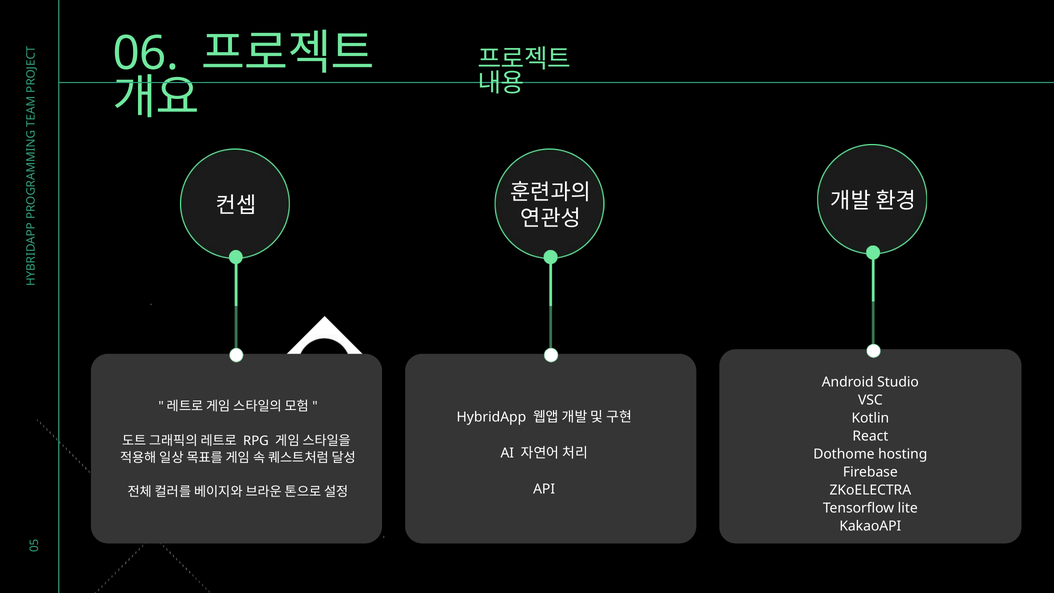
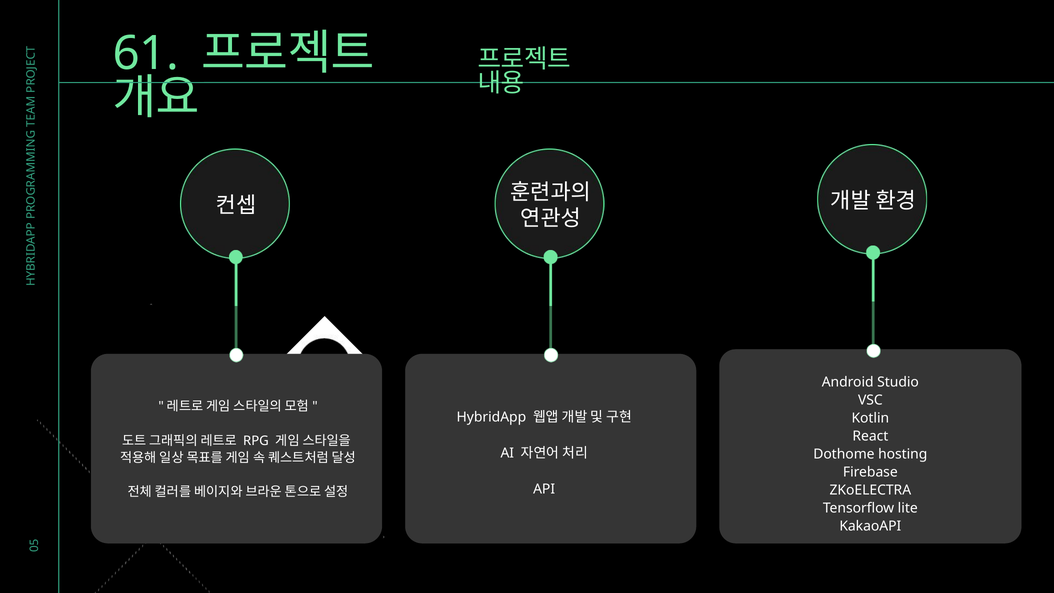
06: 06 -> 61 (146, 54)
